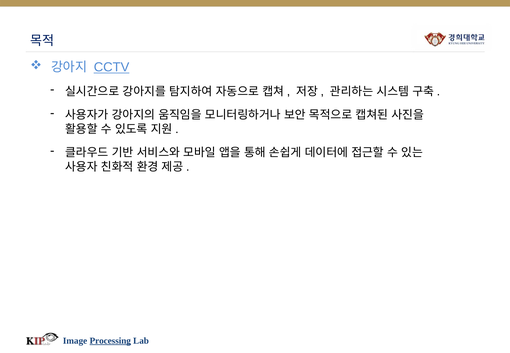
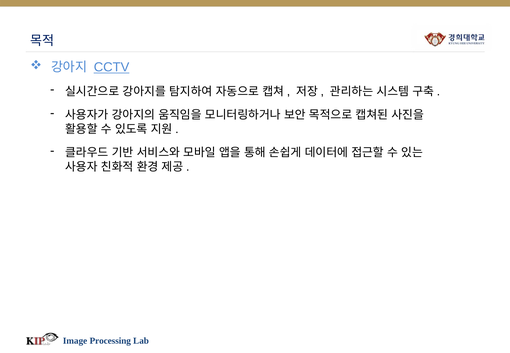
Processing underline: present -> none (110, 341)
